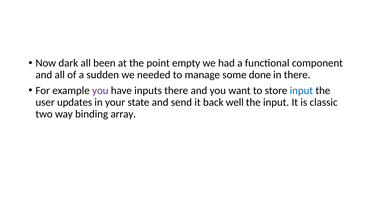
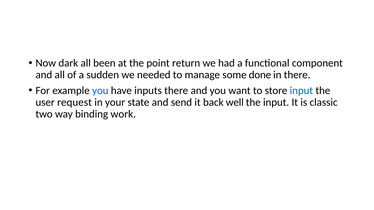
empty: empty -> return (186, 63)
you colour: purple -> blue (100, 91)
updates: updates -> request (75, 102)
array: array -> work (123, 114)
